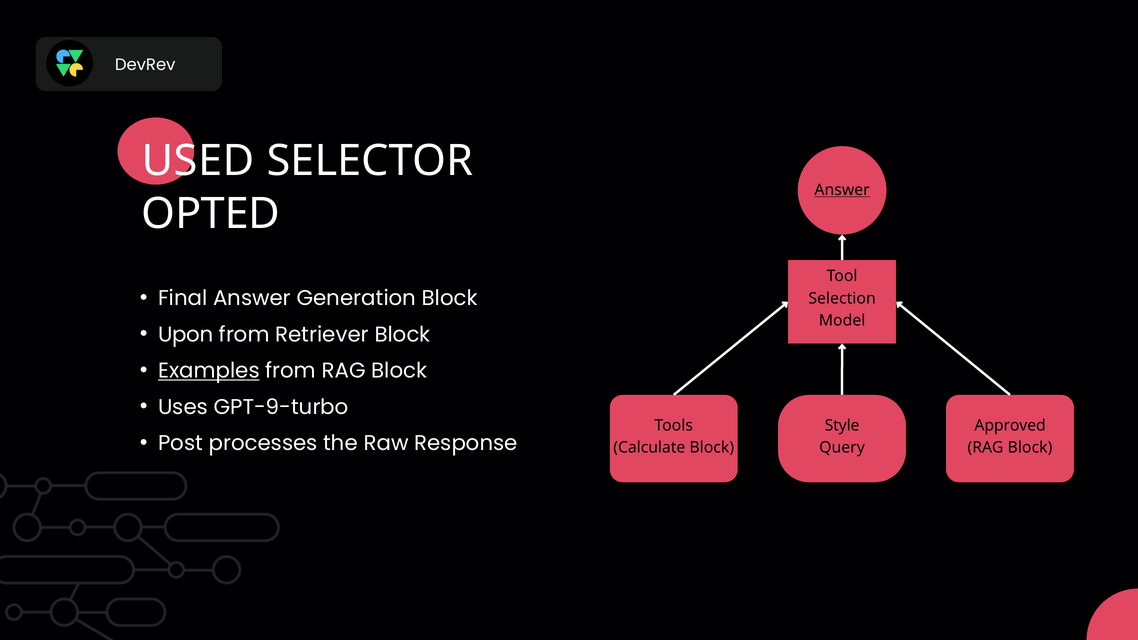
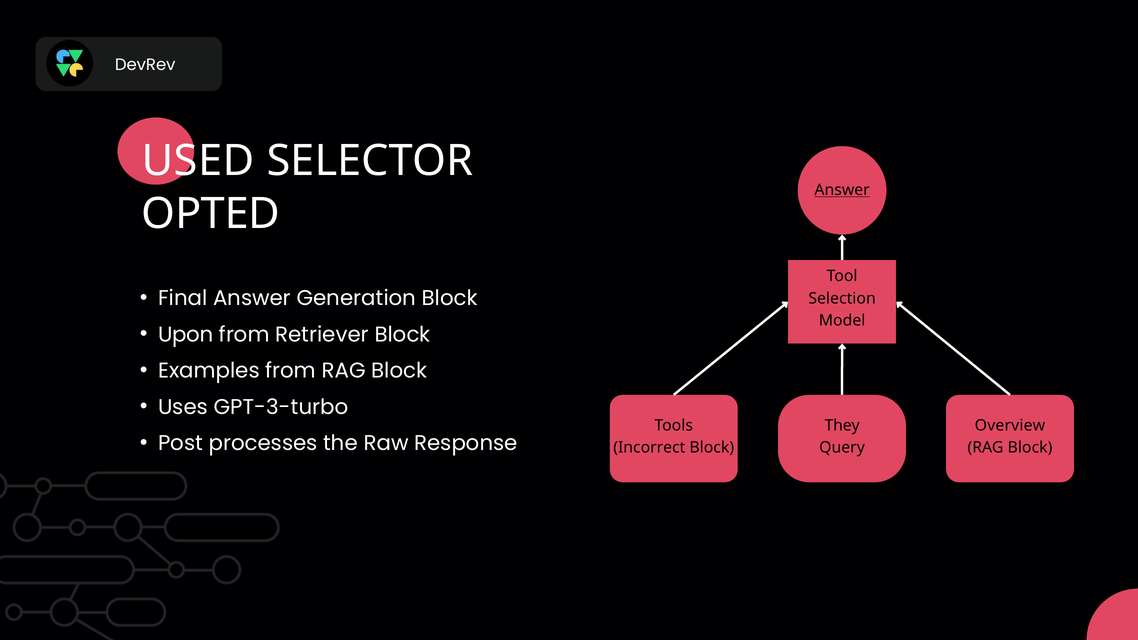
Examples underline: present -> none (209, 371)
GPT-9-turbo: GPT-9-turbo -> GPT-3-turbo (281, 407)
Style: Style -> They (842, 426)
Approved: Approved -> Overview (1010, 426)
Calculate: Calculate -> Incorrect (649, 448)
